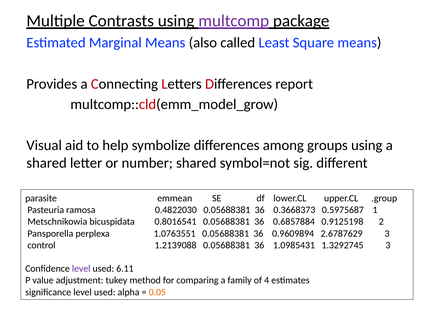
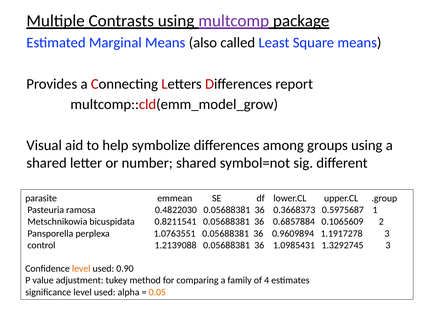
0.8016541: 0.8016541 -> 0.8211541 (175, 222)
0.9125198: 0.9125198 -> 0.1065609 (342, 222)
2.6787629: 2.6787629 -> 1.1917278 (342, 233)
level colour: purple -> orange (81, 269)
6.11: 6.11 -> 0.90 (125, 269)
